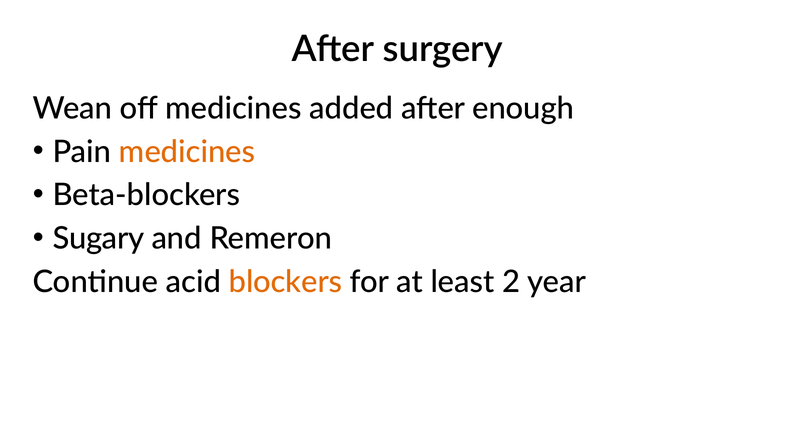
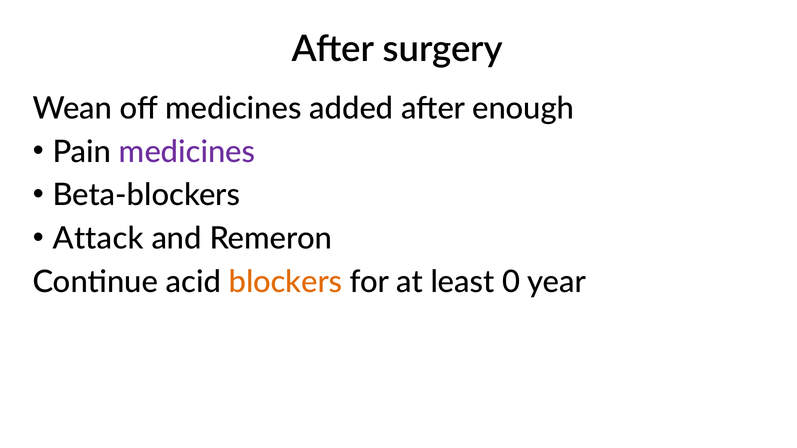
medicines colour: orange -> purple (187, 152)
Sugary: Sugary -> Attack (98, 239)
2: 2 -> 0 (511, 282)
